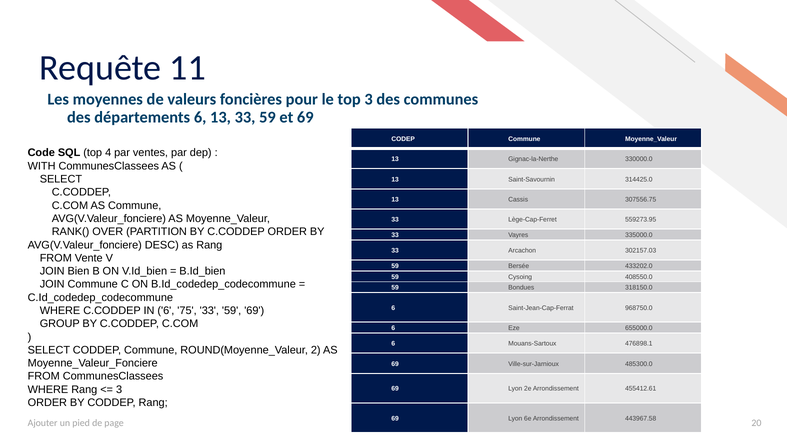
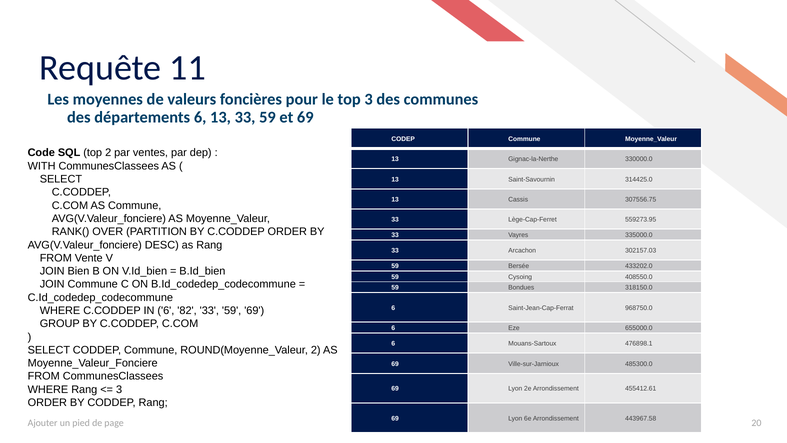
top 4: 4 -> 2 (108, 153)
75: 75 -> 82 (187, 310)
